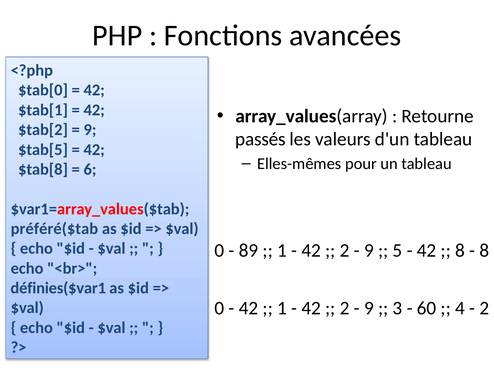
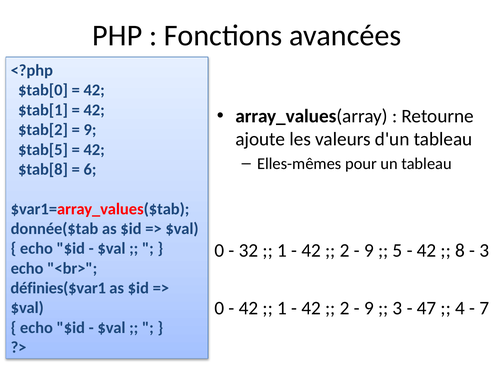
passés: passés -> ajoute (260, 139)
préféré($tab: préféré($tab -> donnée($tab (54, 228)
89: 89 -> 32 (249, 250)
8: 8 -> 3 (484, 250)
60: 60 -> 47 (427, 308)
2: 2 -> 7 (484, 308)
